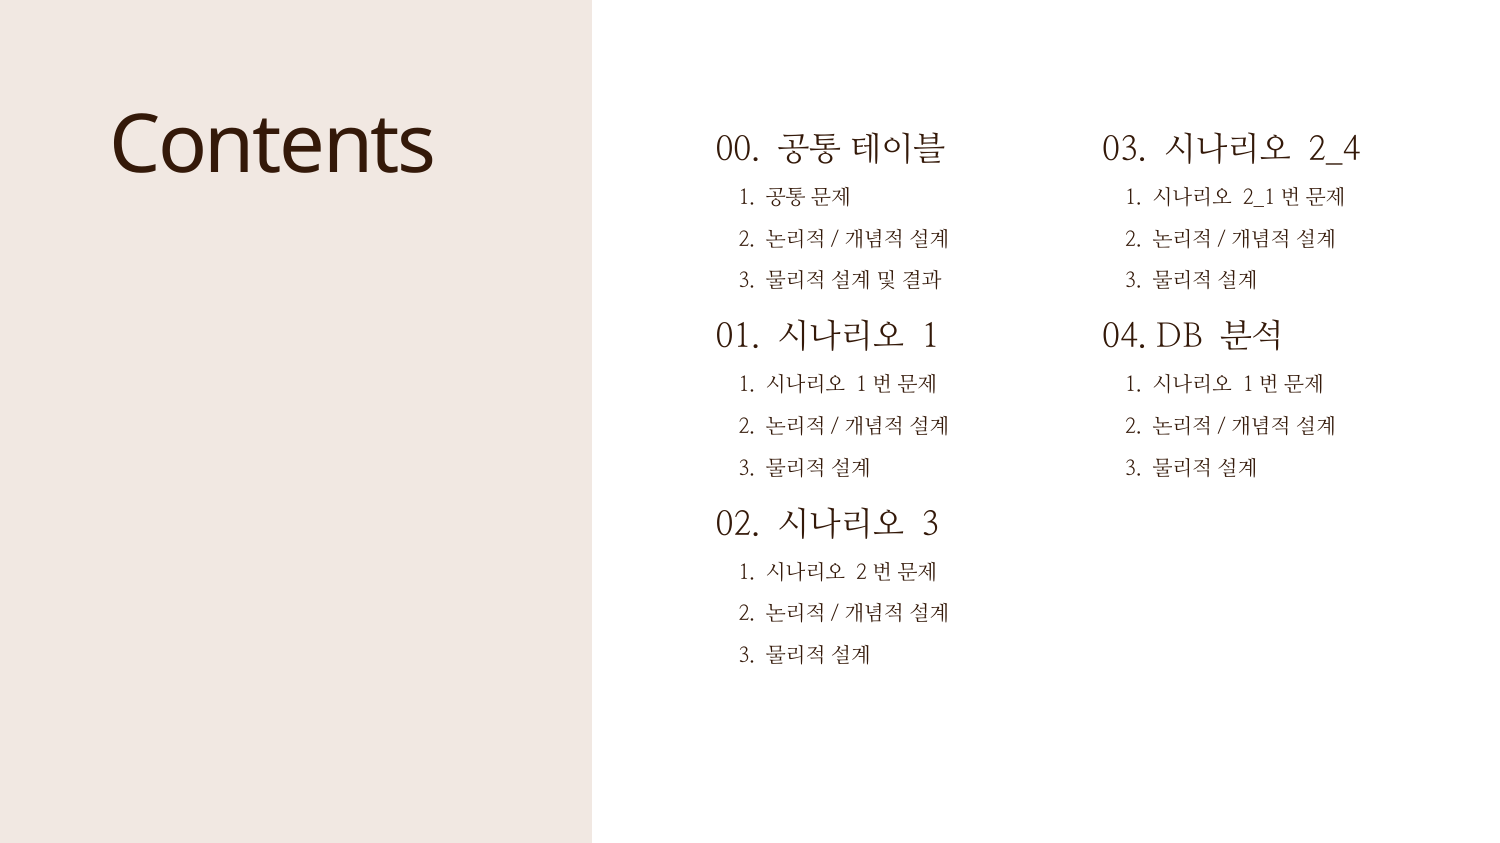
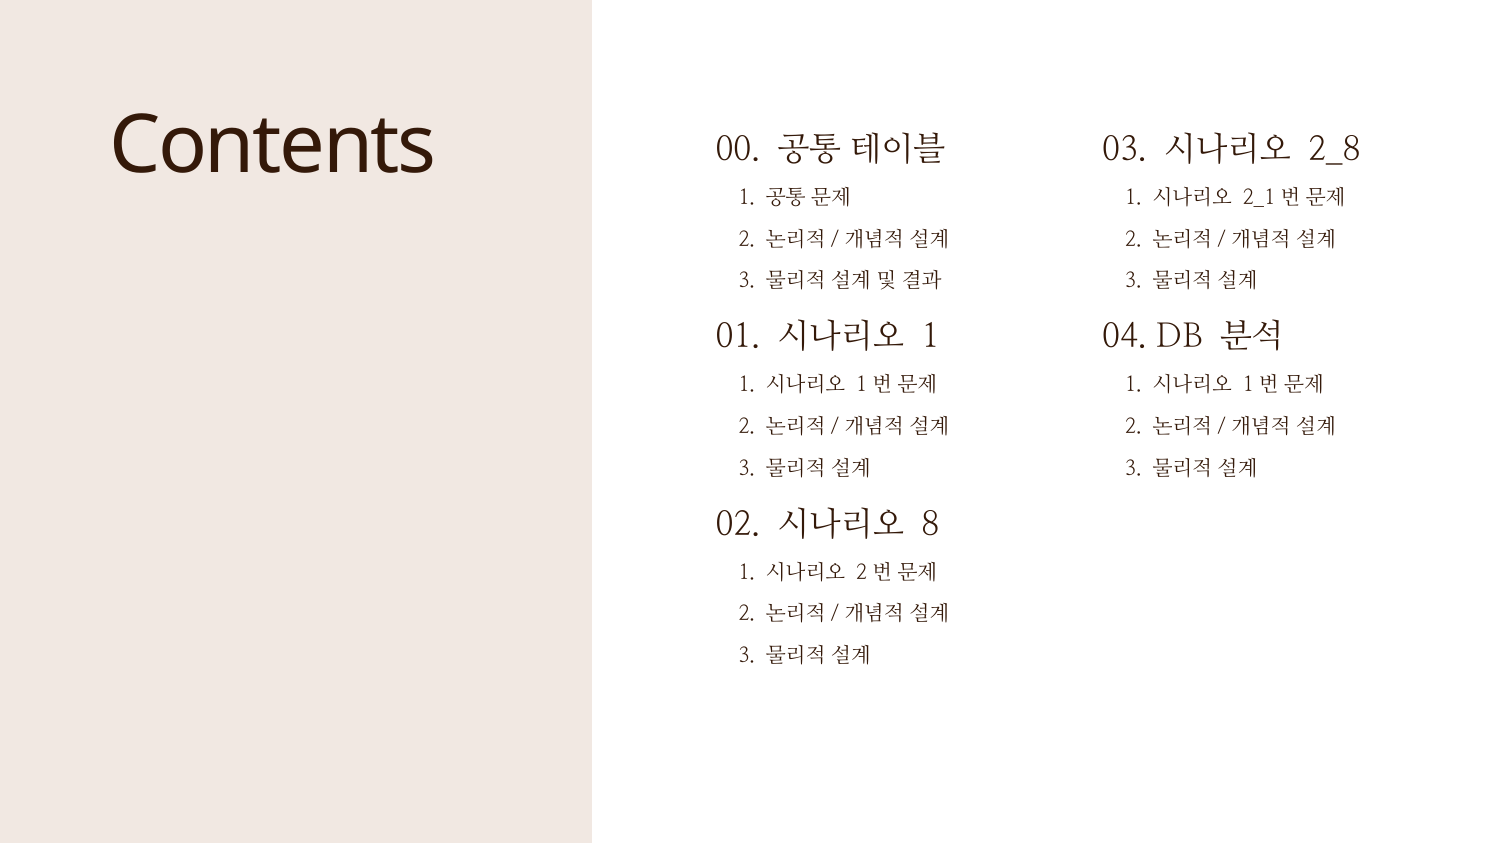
2_4: 2_4 -> 2_8 (1334, 150)
3: 3 -> 8 (930, 525)
